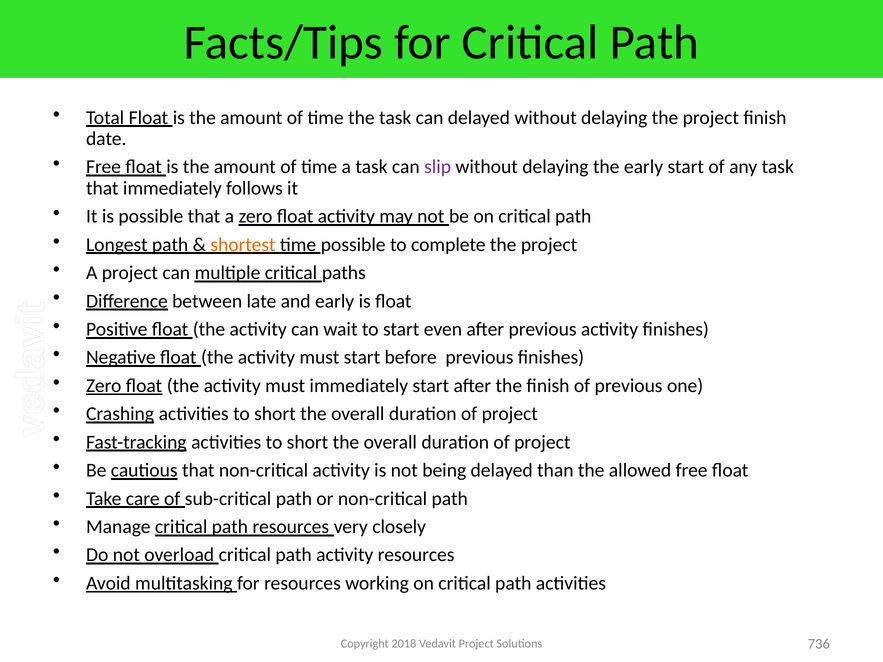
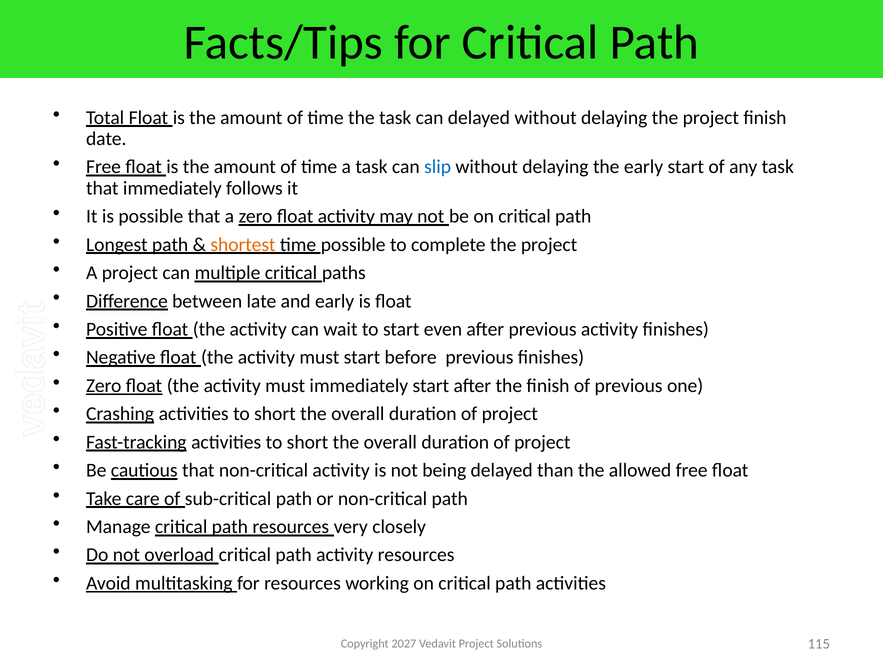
slip colour: purple -> blue (438, 167)
2018: 2018 -> 2027 (404, 644)
736: 736 -> 115 (819, 644)
